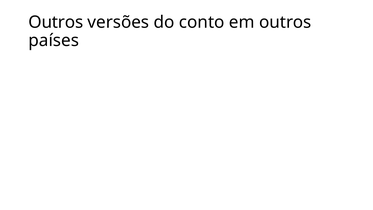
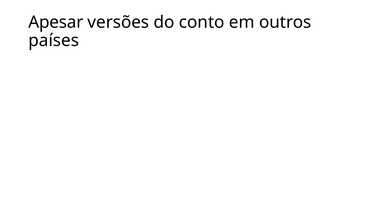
Outros: Outros -> Apesar (56, 22)
